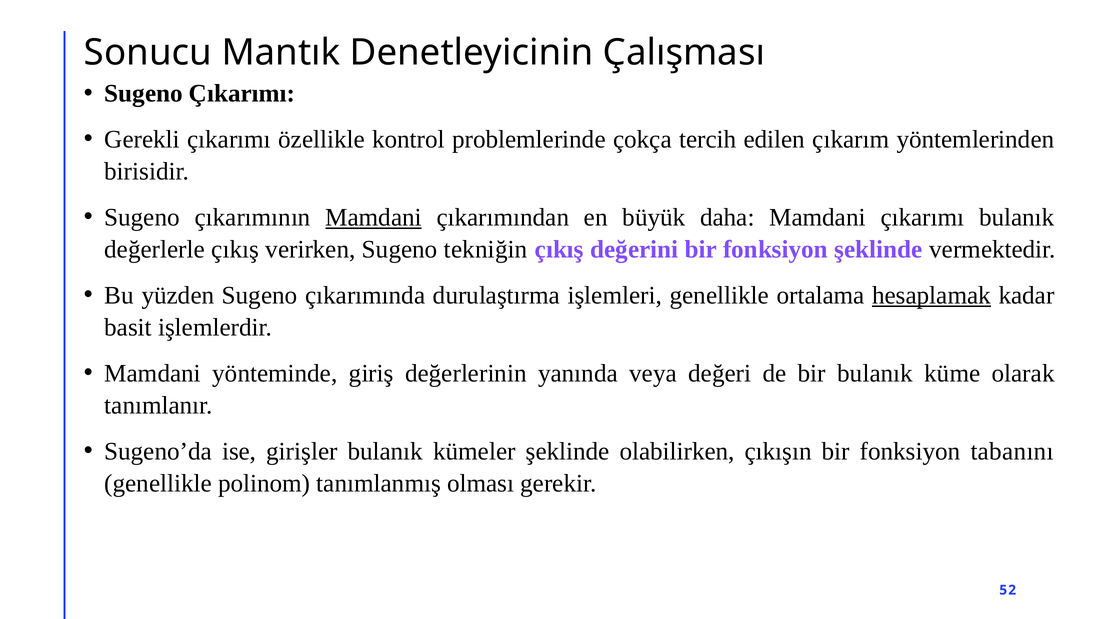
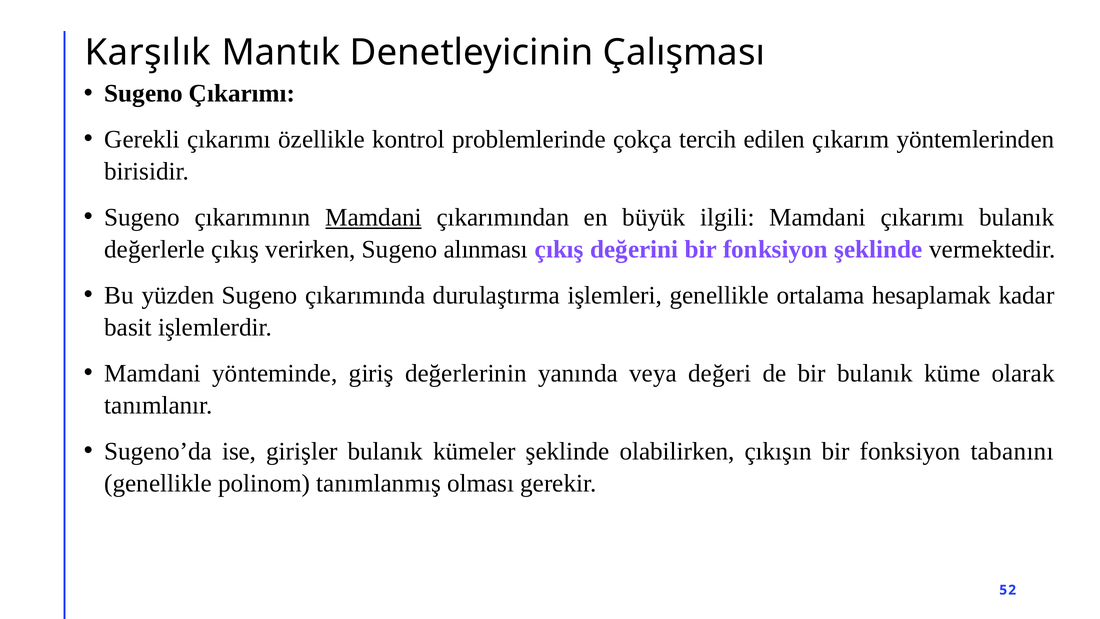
Sonucu: Sonucu -> Karşılık (148, 53)
daha: daha -> ilgili (727, 217)
tekniğin: tekniğin -> alınması (486, 249)
hesaplamak underline: present -> none (932, 295)
